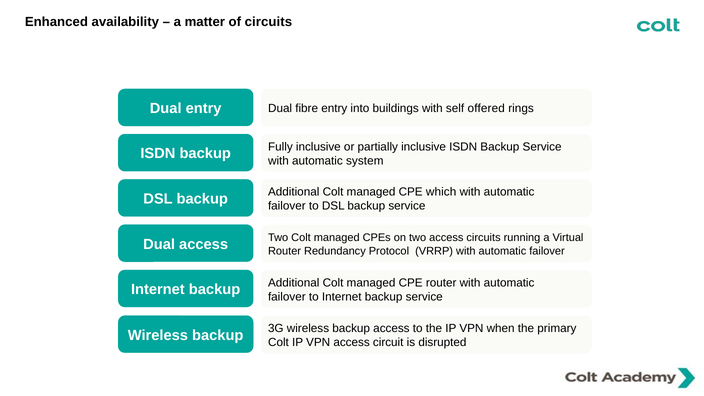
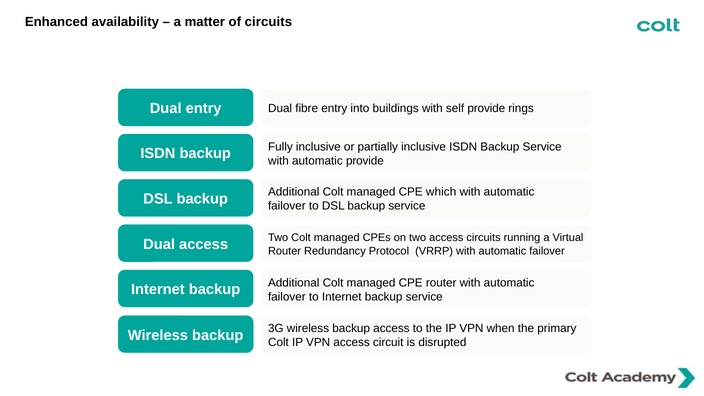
self offered: offered -> provide (486, 108)
automatic system: system -> provide (365, 161)
